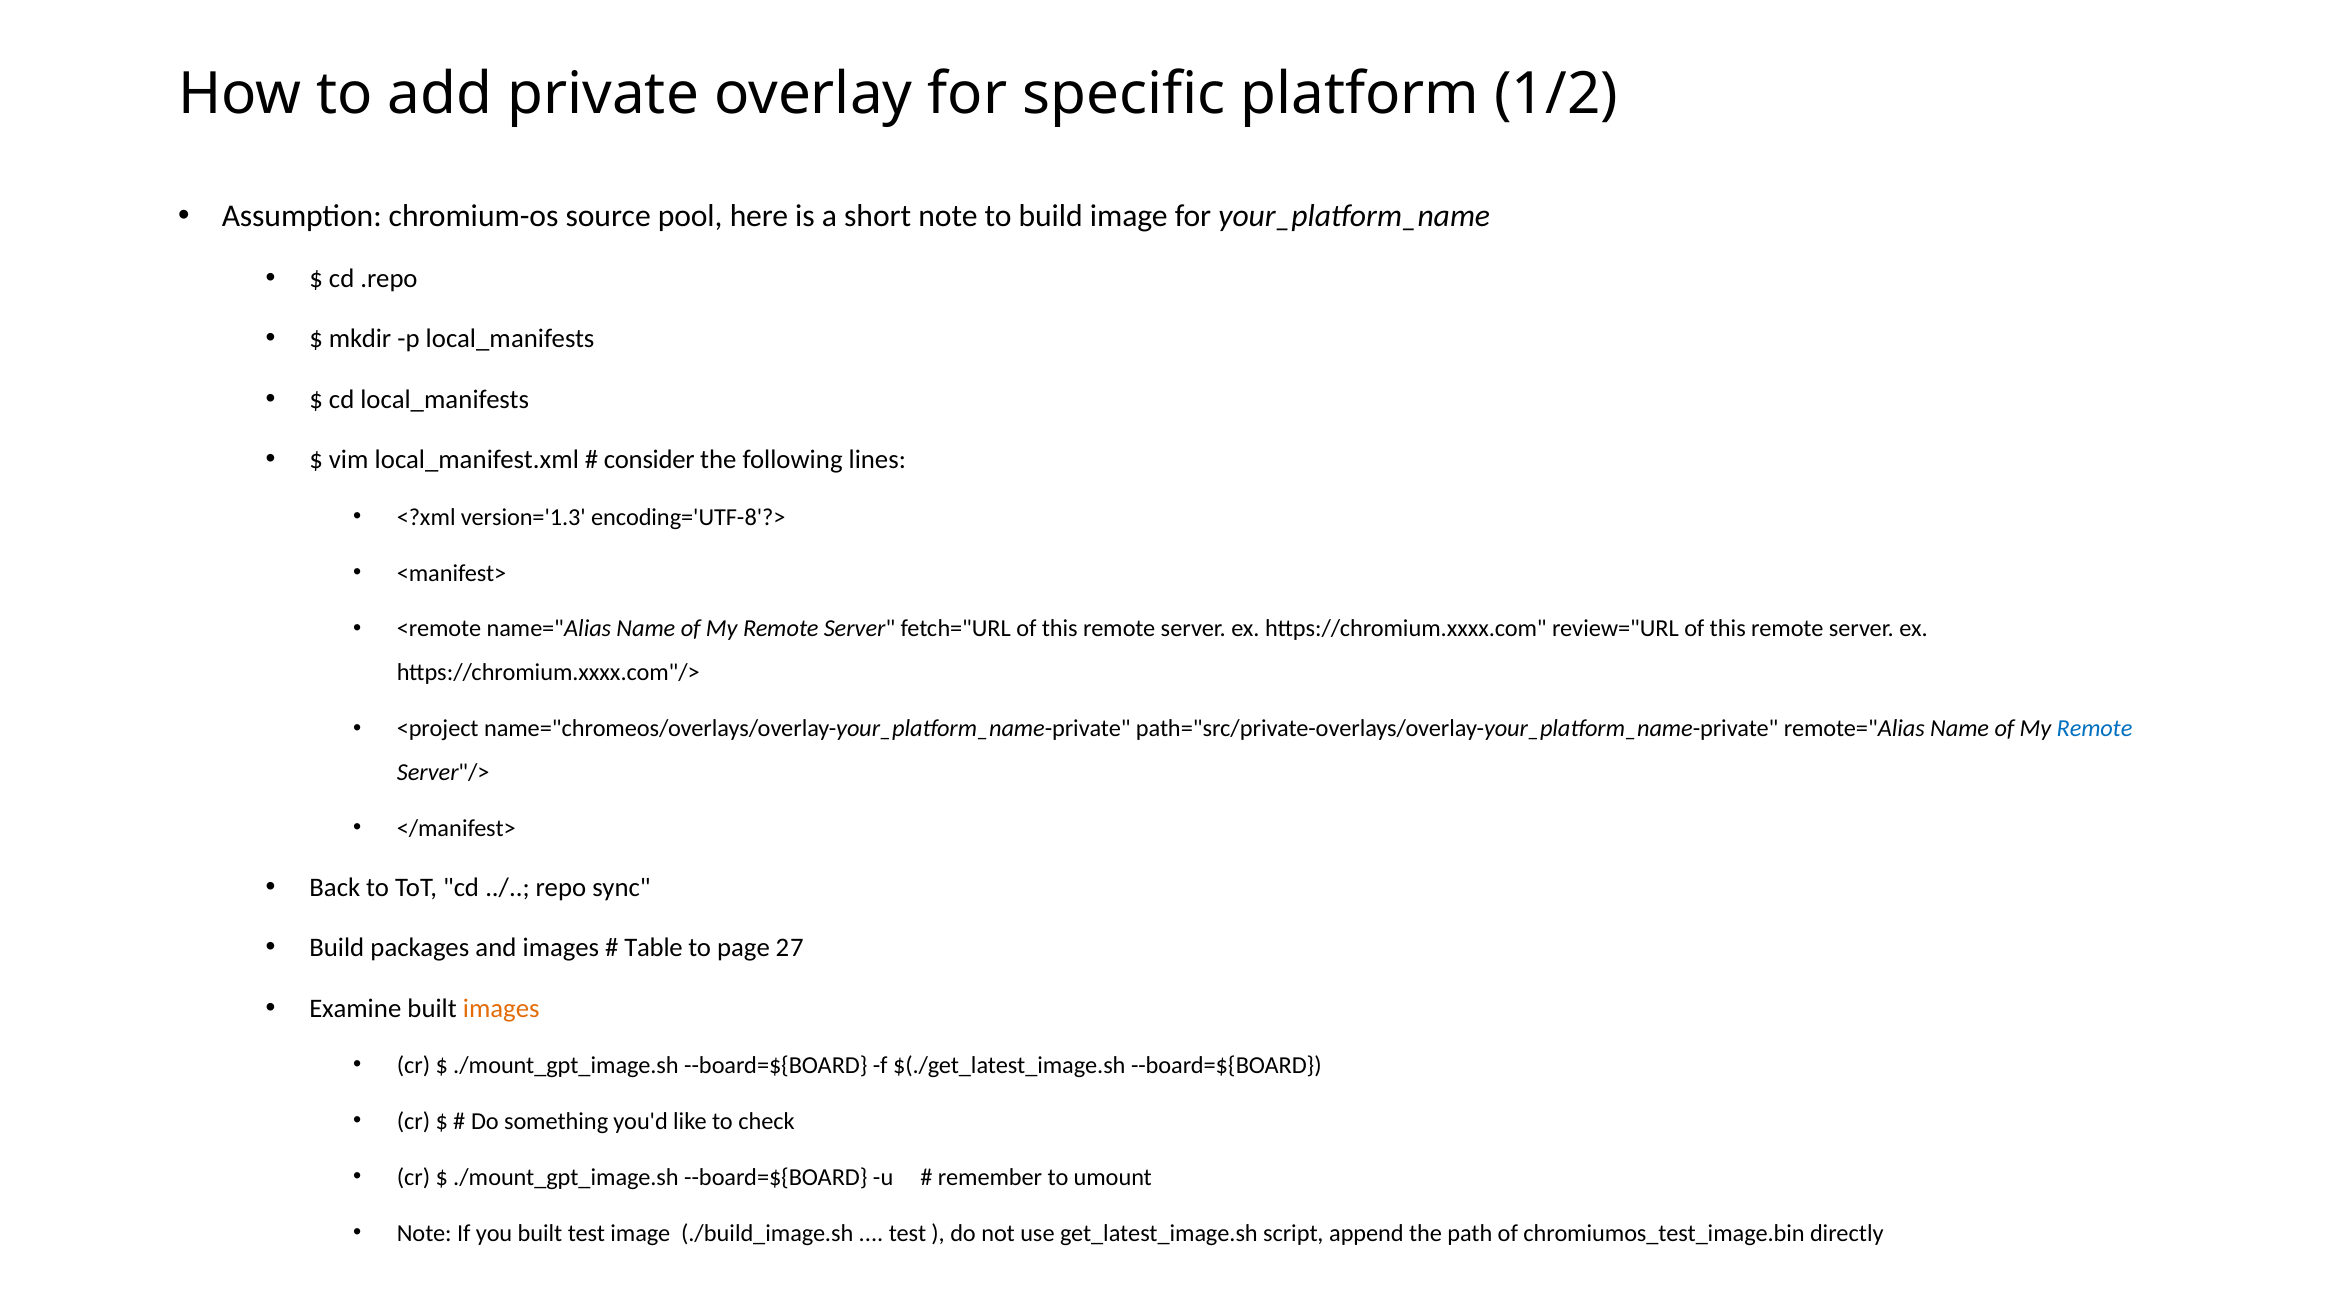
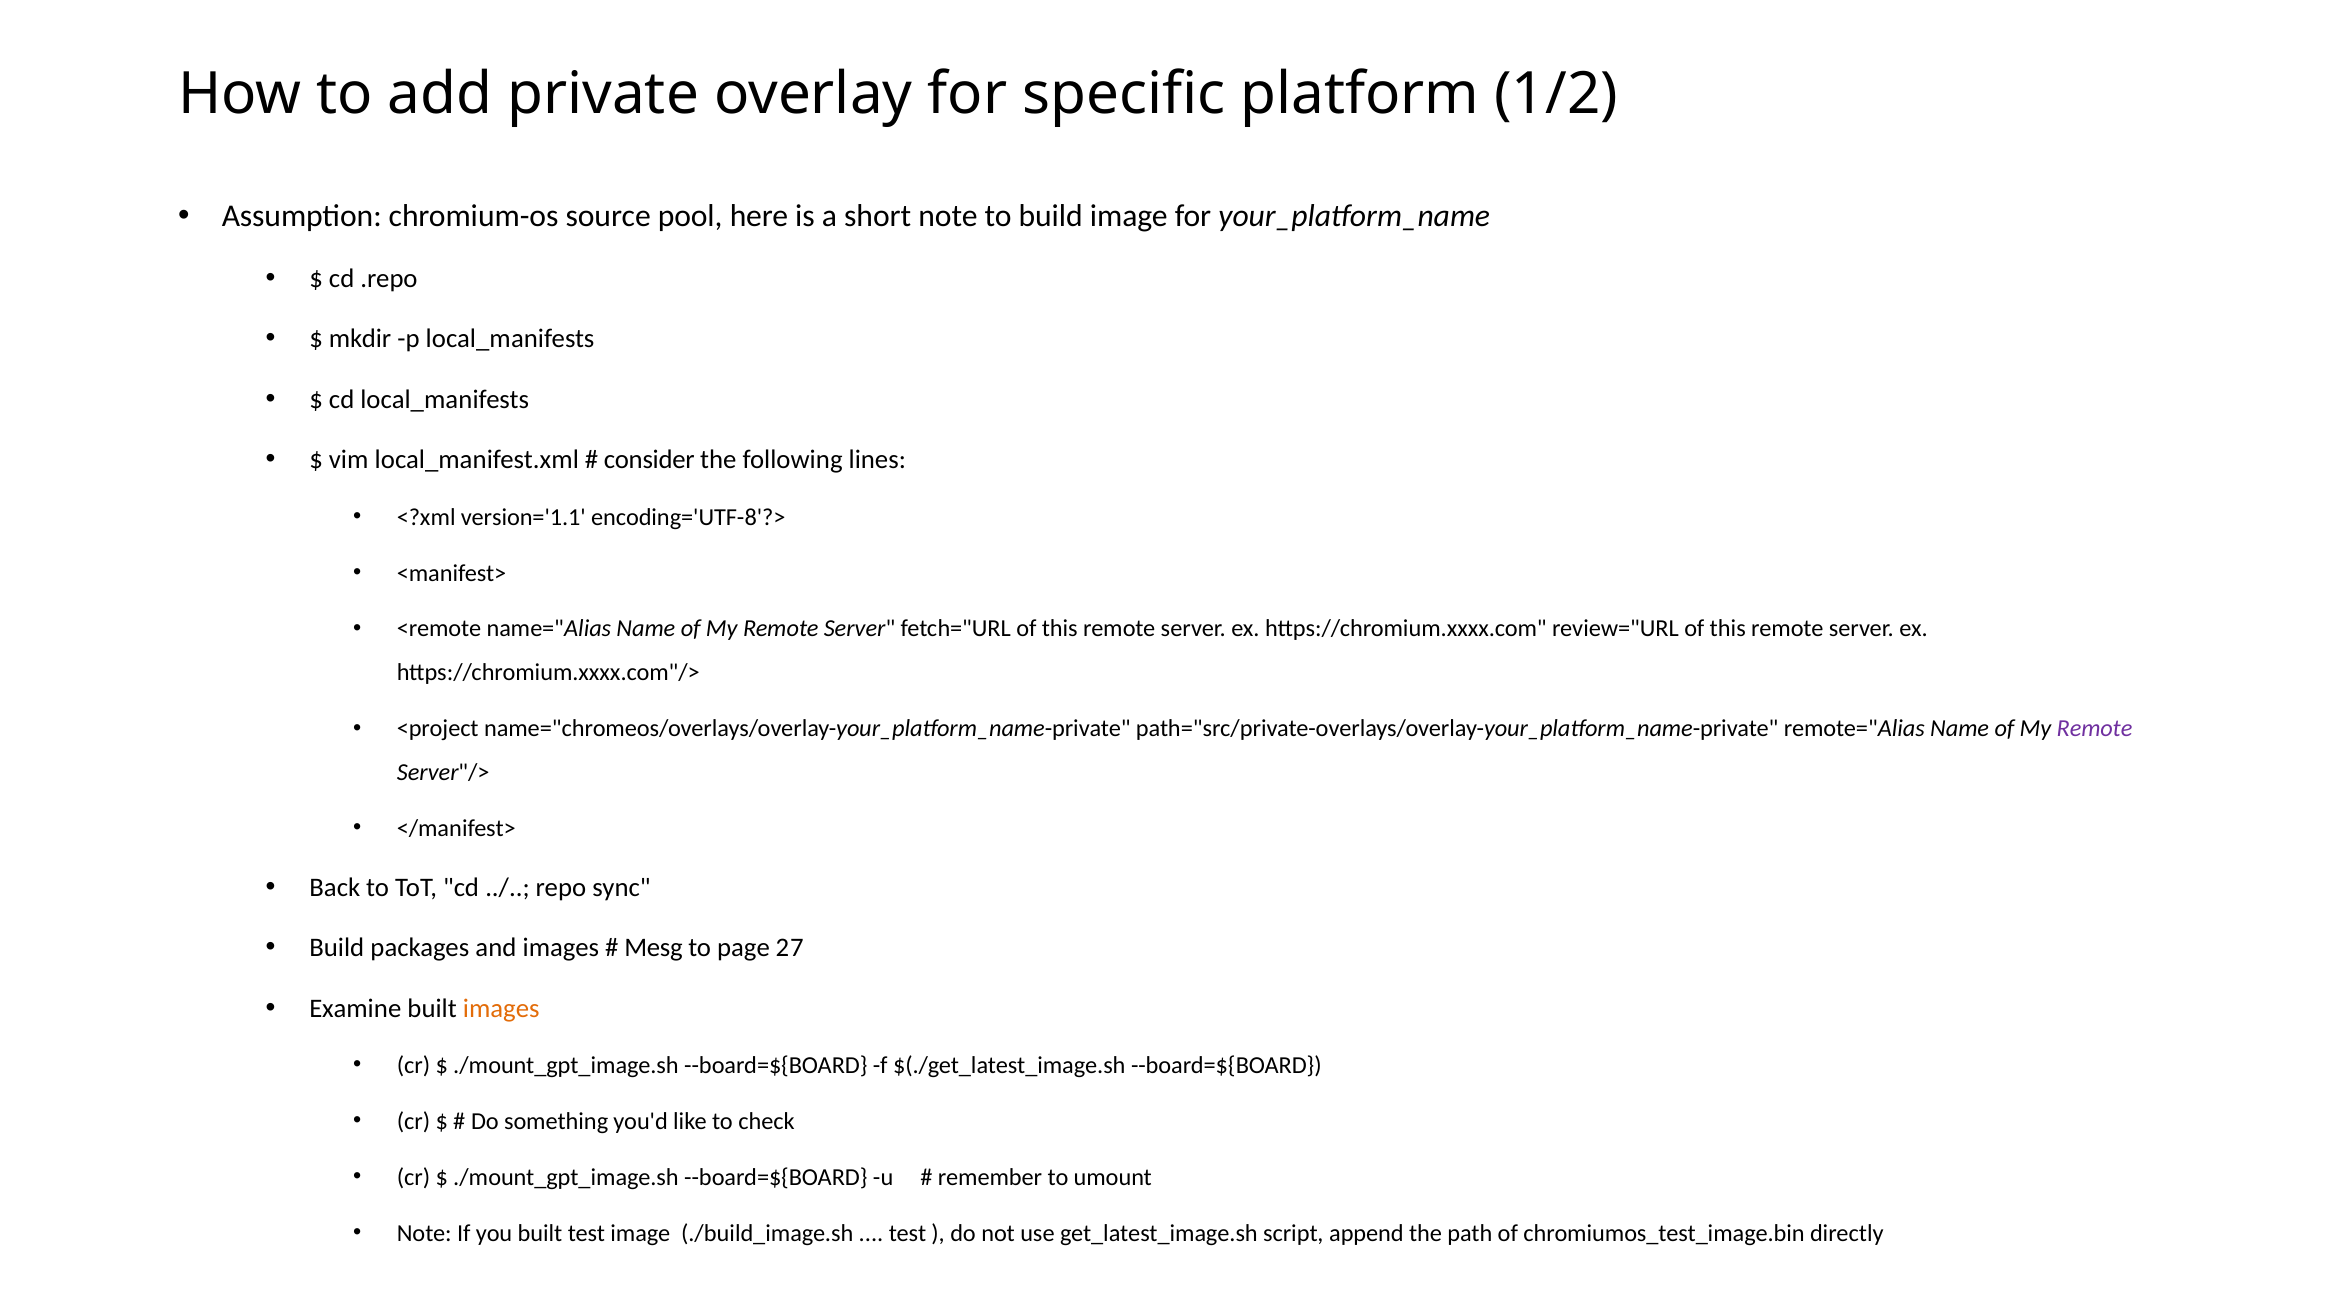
version='1.3: version='1.3 -> version='1.1 (523, 517)
Remote colour: blue -> purple (2095, 729)
Table: Table -> Mesg (654, 948)
